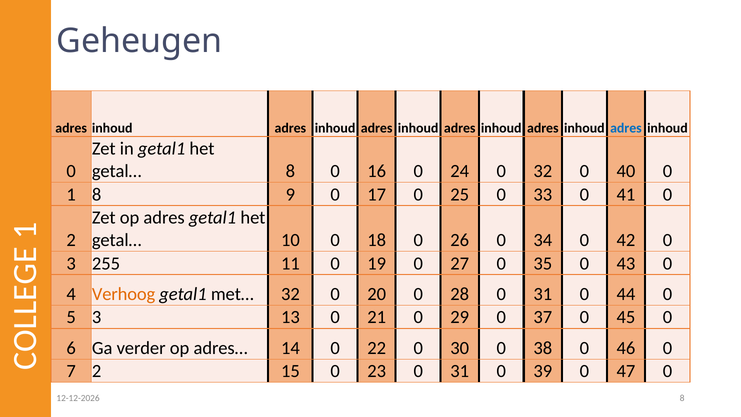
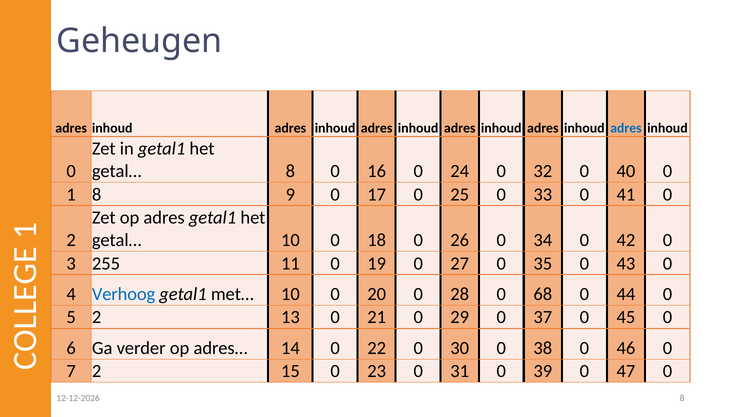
Verhoog colour: orange -> blue (124, 294)
met… 32: 32 -> 10 (290, 294)
28 0 31: 31 -> 68 (543, 294)
5 3: 3 -> 2 (97, 317)
